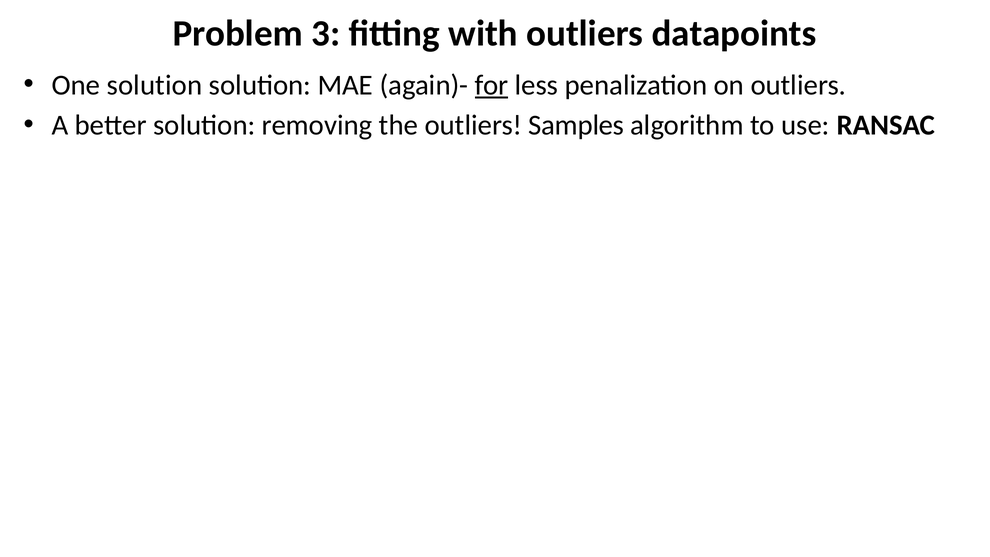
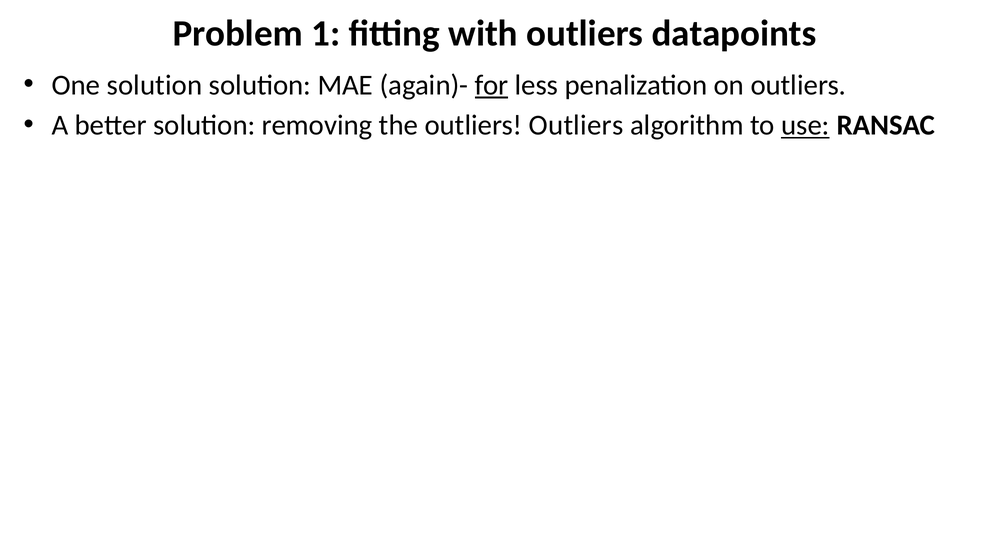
3: 3 -> 1 (326, 34)
outliers Samples: Samples -> Outliers (576, 125)
use underline: none -> present (805, 125)
